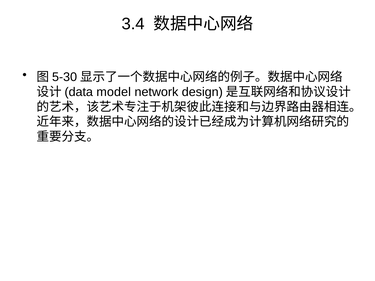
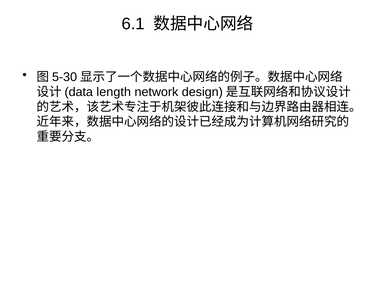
3.4: 3.4 -> 6.1 (133, 24)
model: model -> length (114, 92)
